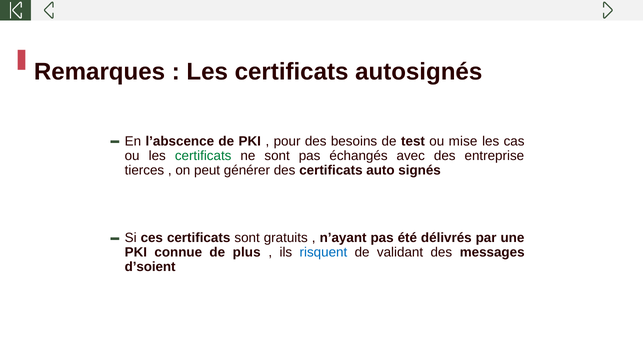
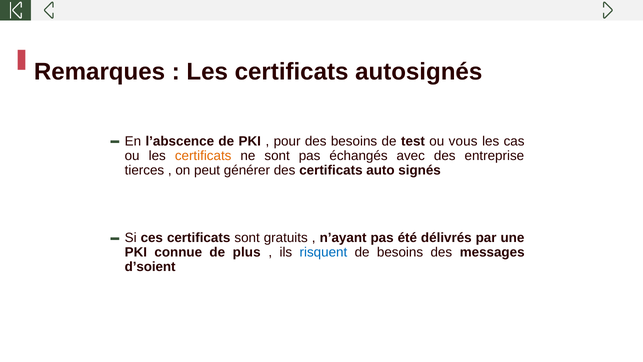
mise: mise -> vous (463, 141)
certificats colour: green -> orange (203, 156)
de validant: validant -> besoins (400, 252)
